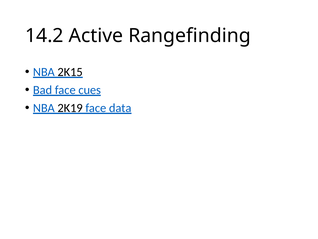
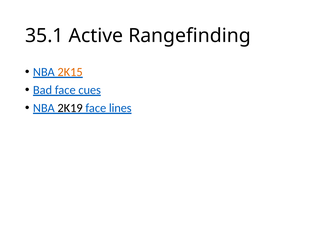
14.2: 14.2 -> 35.1 (44, 36)
2K15 colour: black -> orange (70, 72)
data: data -> lines (120, 108)
